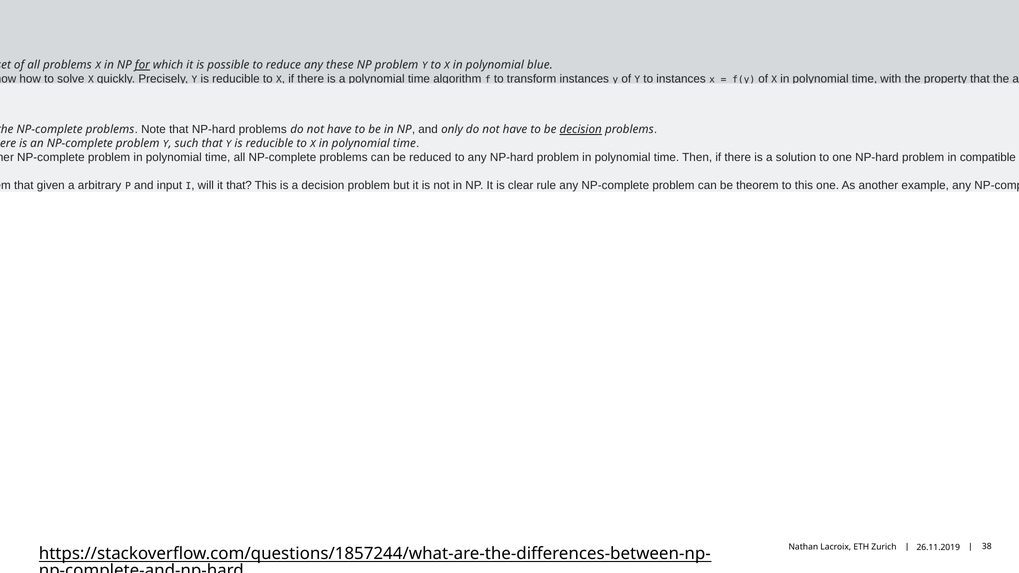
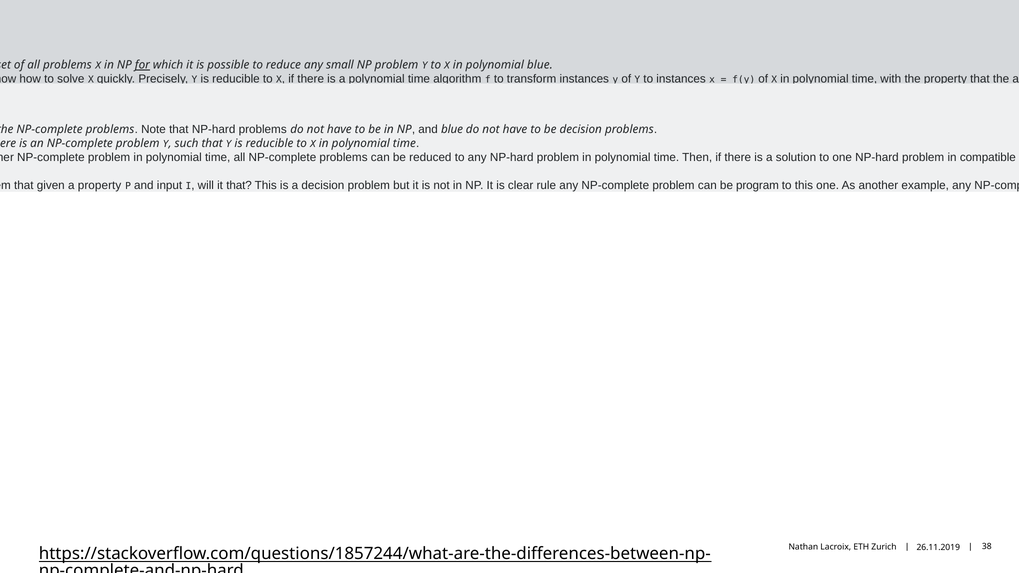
any these: these -> small (340, 65)
only: only -> blue (452, 130)
decision underline: present -> none (581, 130)
a arbitrary: arbitrary -> property (100, 186)
be theorem: theorem -> program (757, 186)
